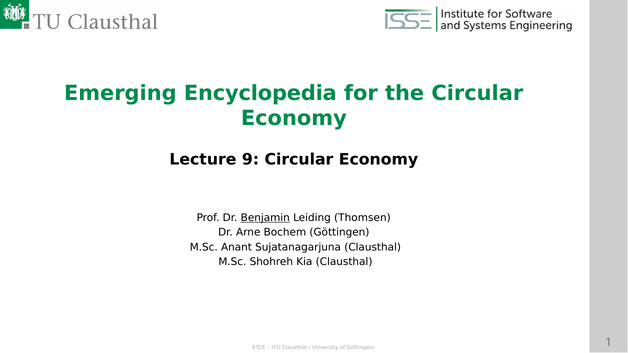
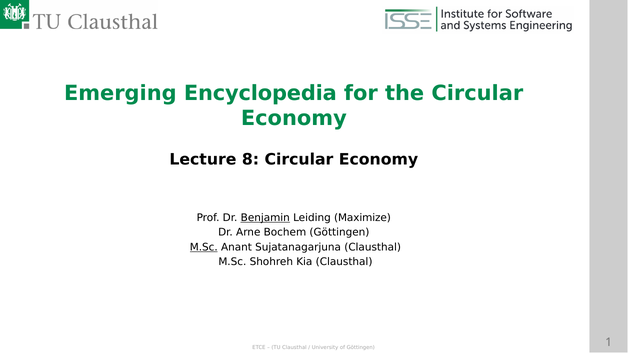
9: 9 -> 8 (250, 160)
Thomsen: Thomsen -> Maximize (362, 218)
M.Sc underline: none -> present (204, 247)
